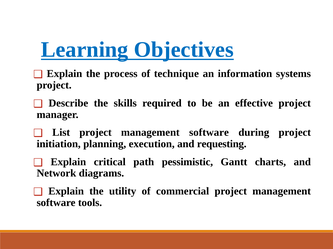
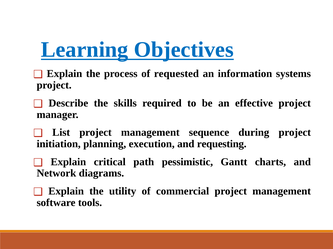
technique: technique -> requested (176, 74)
List project management software: software -> sequence (209, 133)
